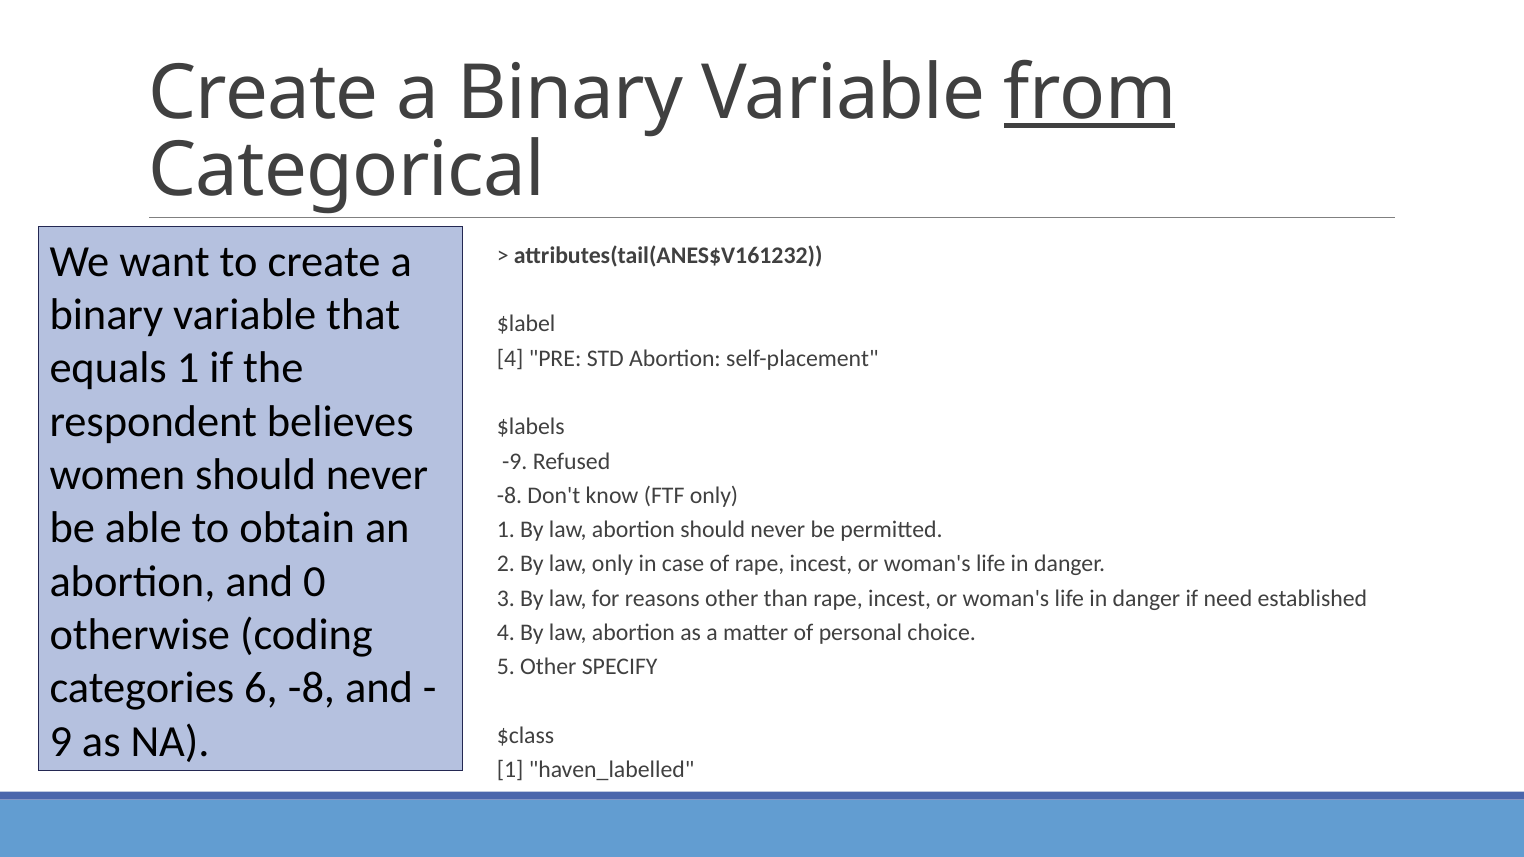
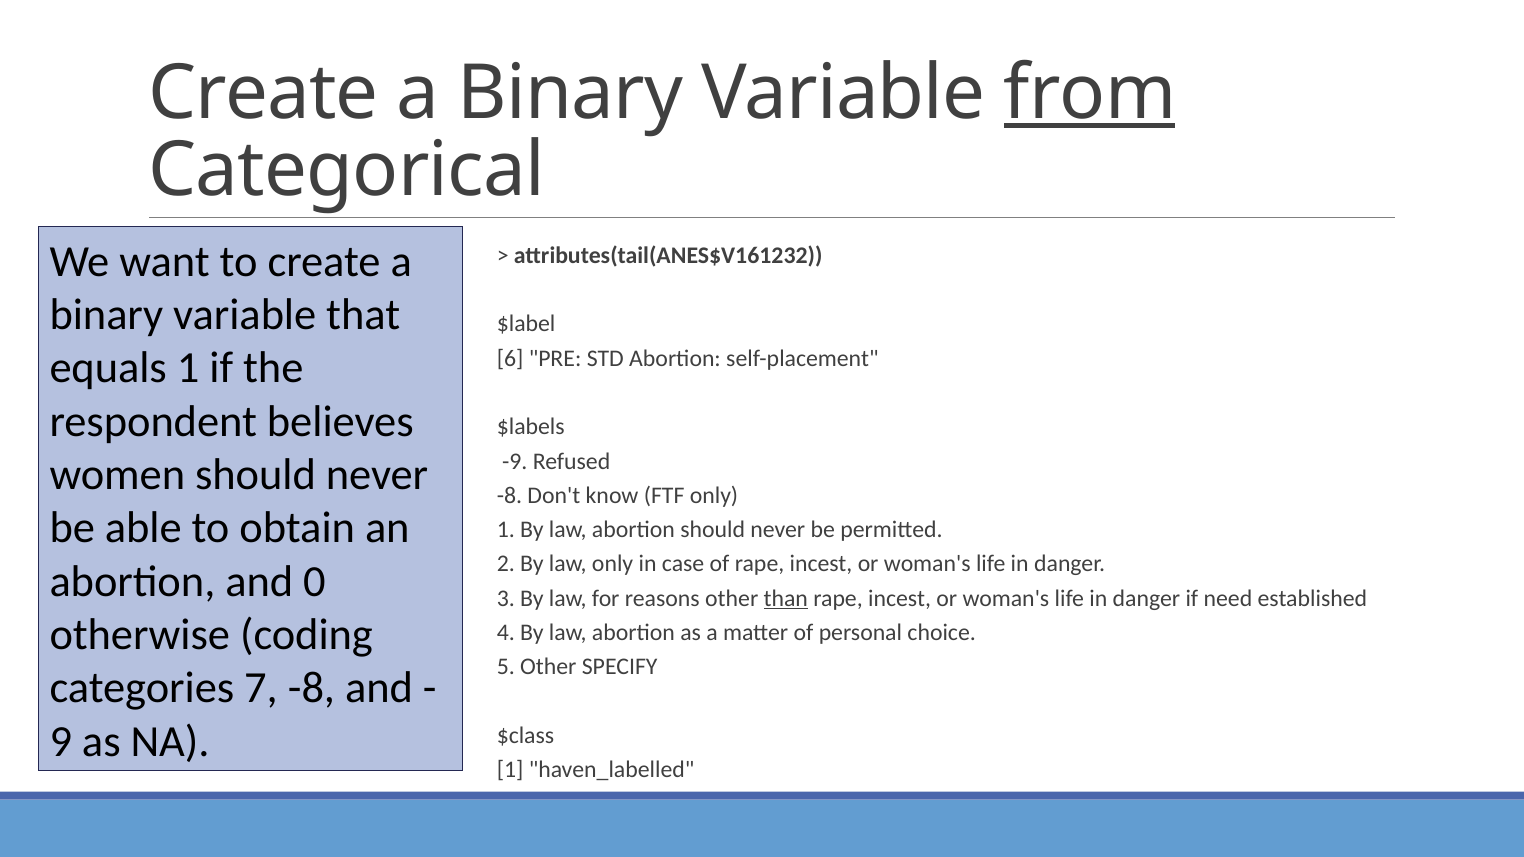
4: 4 -> 6 (510, 358)
than underline: none -> present (786, 599)
6: 6 -> 7 (261, 688)
